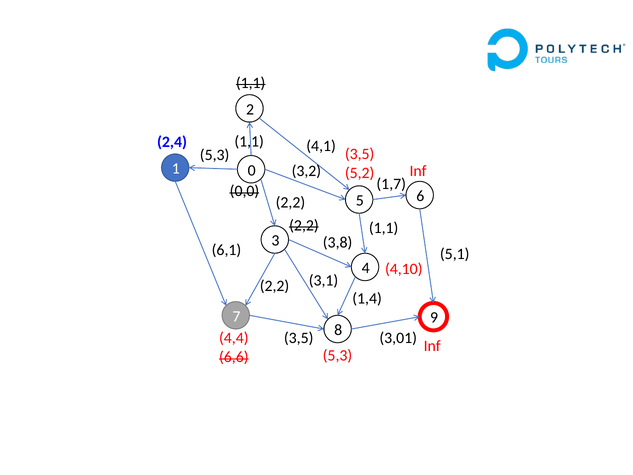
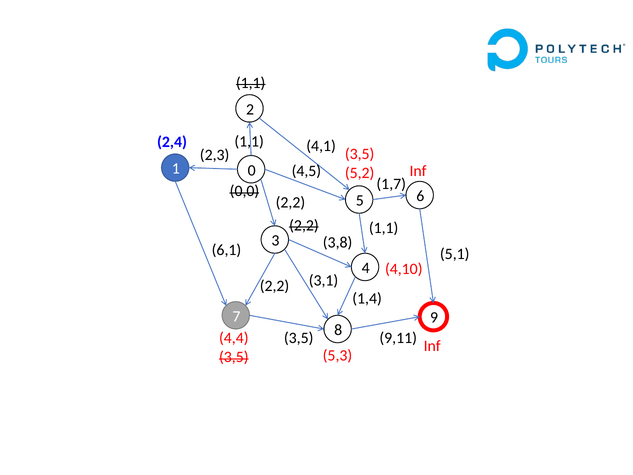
5,3: 5,3 -> 2,3 (215, 155)
3,2: 3,2 -> 4,5 (306, 171)
3,01: 3,01 -> 9,11 (398, 338)
6,6: 6,6 -> 3,5 (234, 357)
